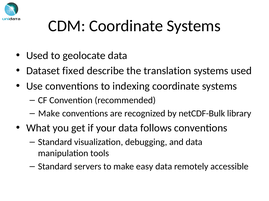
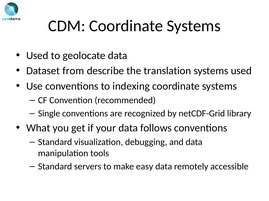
fixed: fixed -> from (73, 71)
Make: Make -> Single (49, 114)
netCDF-Bulk: netCDF-Bulk -> netCDF-Grid (202, 114)
